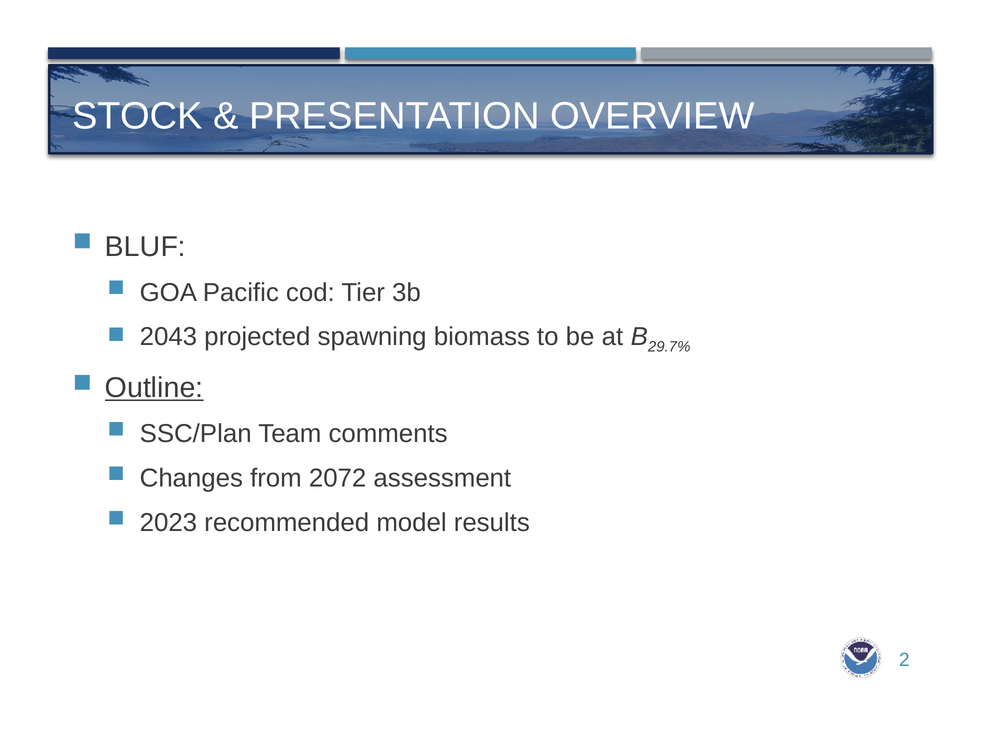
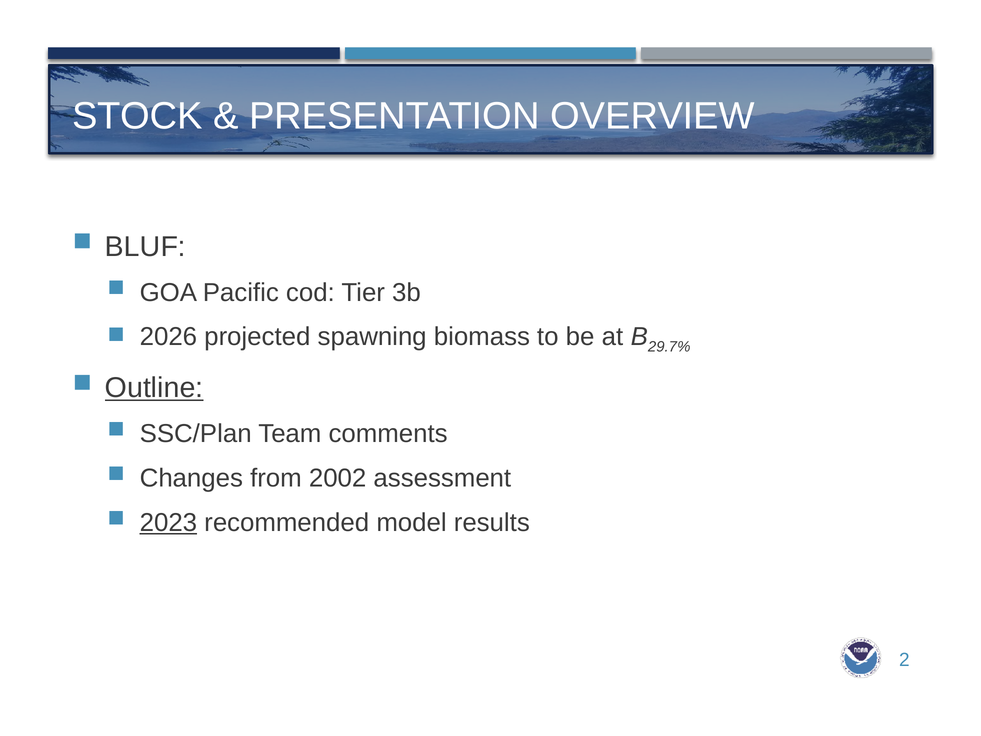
2043: 2043 -> 2026 (168, 337)
2072: 2072 -> 2002 (338, 478)
2023 underline: none -> present (168, 522)
